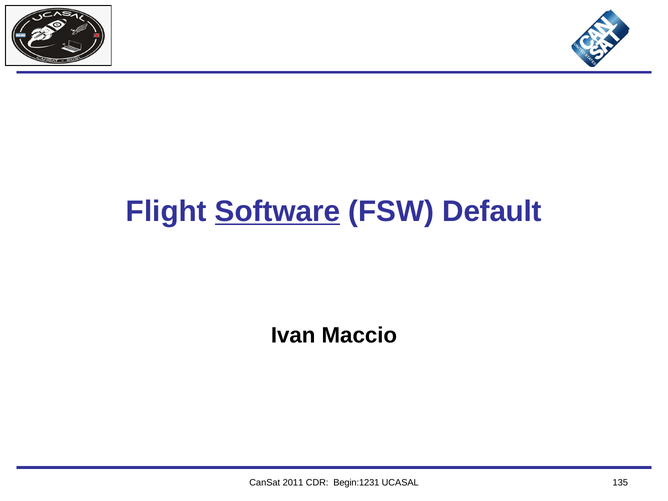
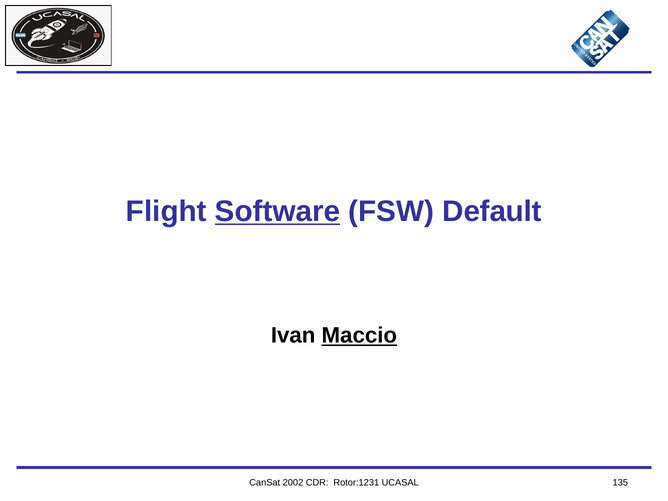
Maccio underline: none -> present (359, 336)
2011: 2011 -> 2002 (293, 483)
Begin:1231: Begin:1231 -> Rotor:1231 (356, 483)
